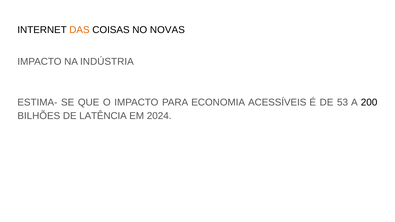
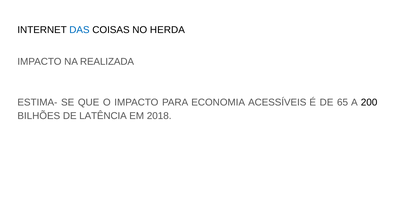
DAS colour: orange -> blue (79, 30)
NOVAS: NOVAS -> HERDA (167, 30)
INDÚSTRIA: INDÚSTRIA -> REALIZADA (107, 62)
53: 53 -> 65 (343, 102)
2024: 2024 -> 2018 (159, 116)
